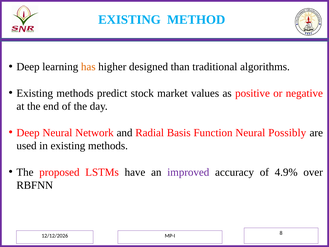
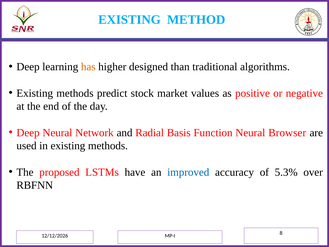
Possibly: Possibly -> Browser (287, 133)
improved colour: purple -> blue (188, 172)
4.9%: 4.9% -> 5.3% (286, 172)
